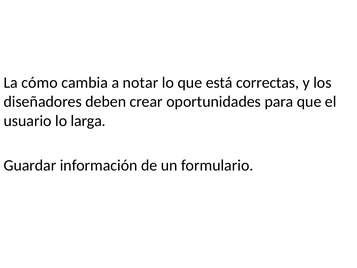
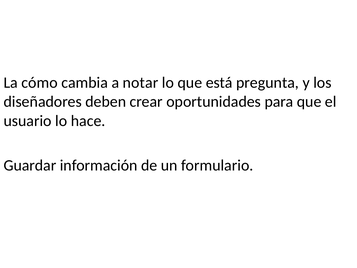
correctas: correctas -> pregunta (267, 83)
larga: larga -> hace (88, 121)
